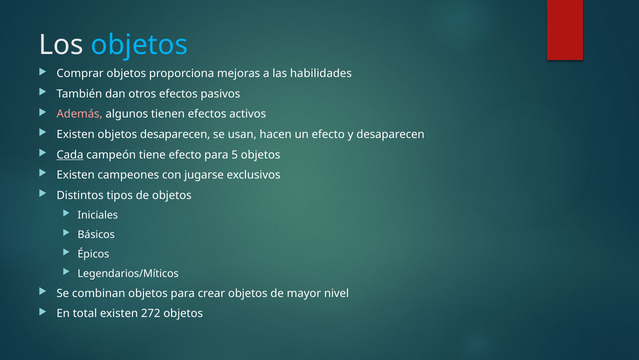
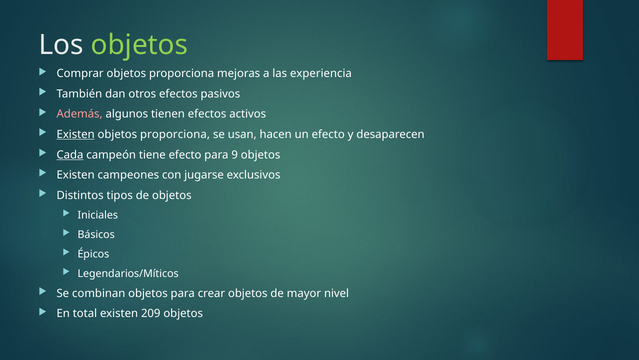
objetos colour: light blue -> light green (140, 45)
habilidades: habilidades -> experiencia (321, 74)
Existen underline: none -> present (76, 134)
desaparecen: desaparecen -> proporciona (175, 134)
5: 5 -> 9 (235, 155)
272: 272 -> 209 (151, 313)
